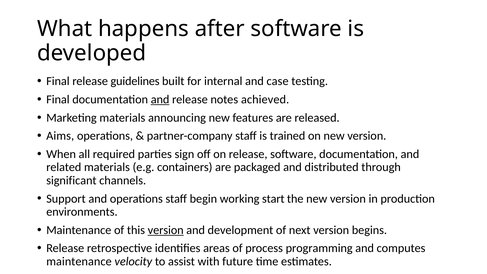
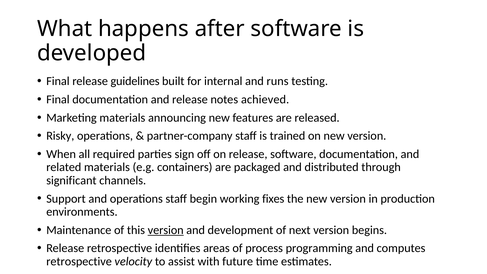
case: case -> runs (278, 81)
and underline: present -> none (160, 99)
Aims: Aims -> Risky (60, 136)
start: start -> fixes (273, 199)
maintenance: maintenance -> retrospective (79, 261)
